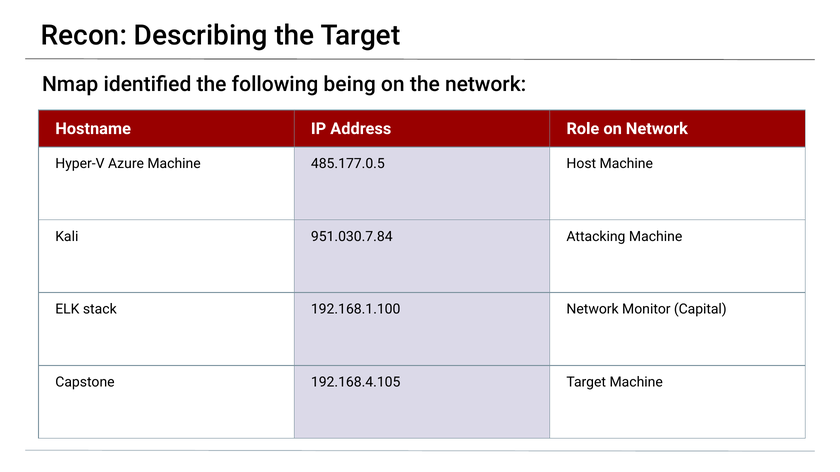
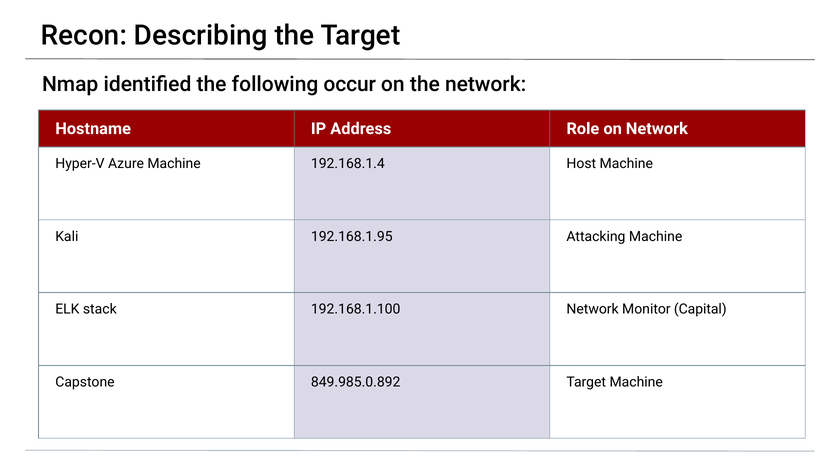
being: being -> occur (350, 85)
485.177.0.5: 485.177.0.5 -> 192.168.1.4 (348, 164)
951.030.7.84: 951.030.7.84 -> 192.168.1.95 (352, 237)
192.168.4.105: 192.168.4.105 -> 849.985.0.892 (356, 383)
